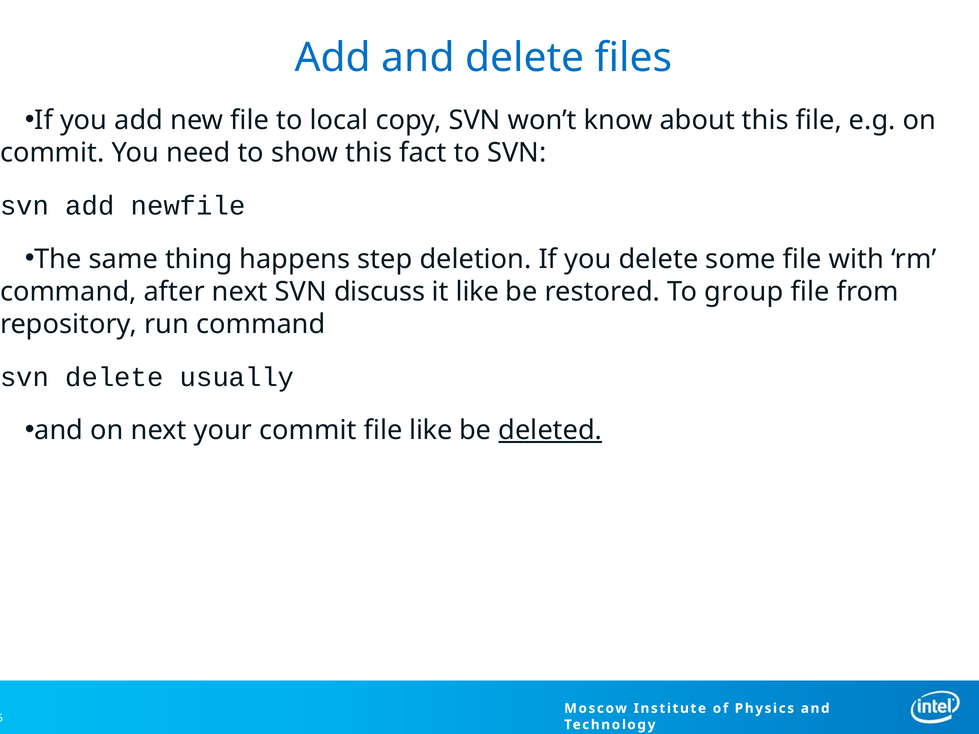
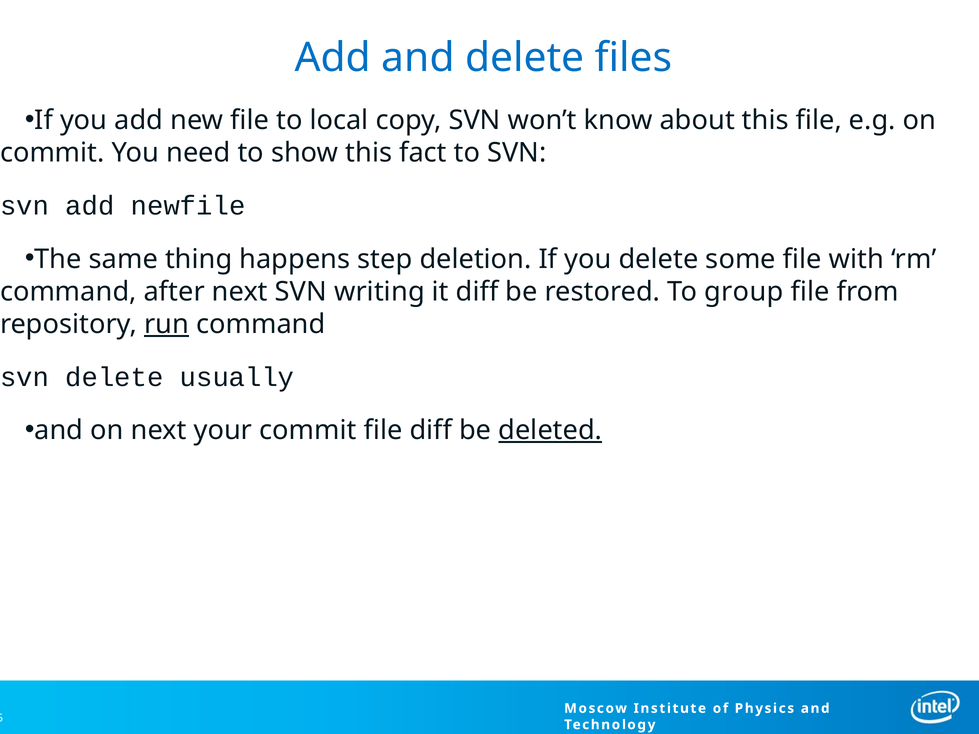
discuss: discuss -> writing (379, 292)
it like: like -> diff (477, 292)
run underline: none -> present (166, 324)
file like: like -> diff (431, 430)
